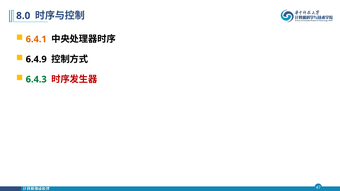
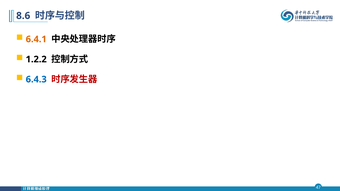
8.0: 8.0 -> 8.6 (23, 16)
6.4.9: 6.4.9 -> 1.2.2 (36, 59)
6.4.3 colour: green -> blue (36, 79)
